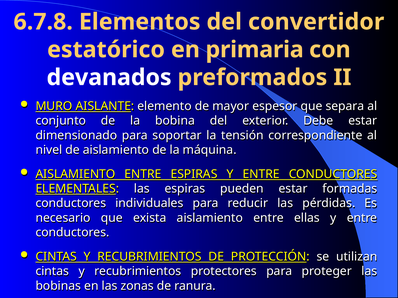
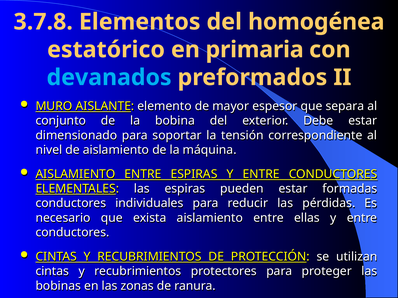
6.7.8: 6.7.8 -> 3.7.8 (43, 22)
convertidor: convertidor -> homogénea (316, 22)
devanados colour: white -> light blue (109, 78)
